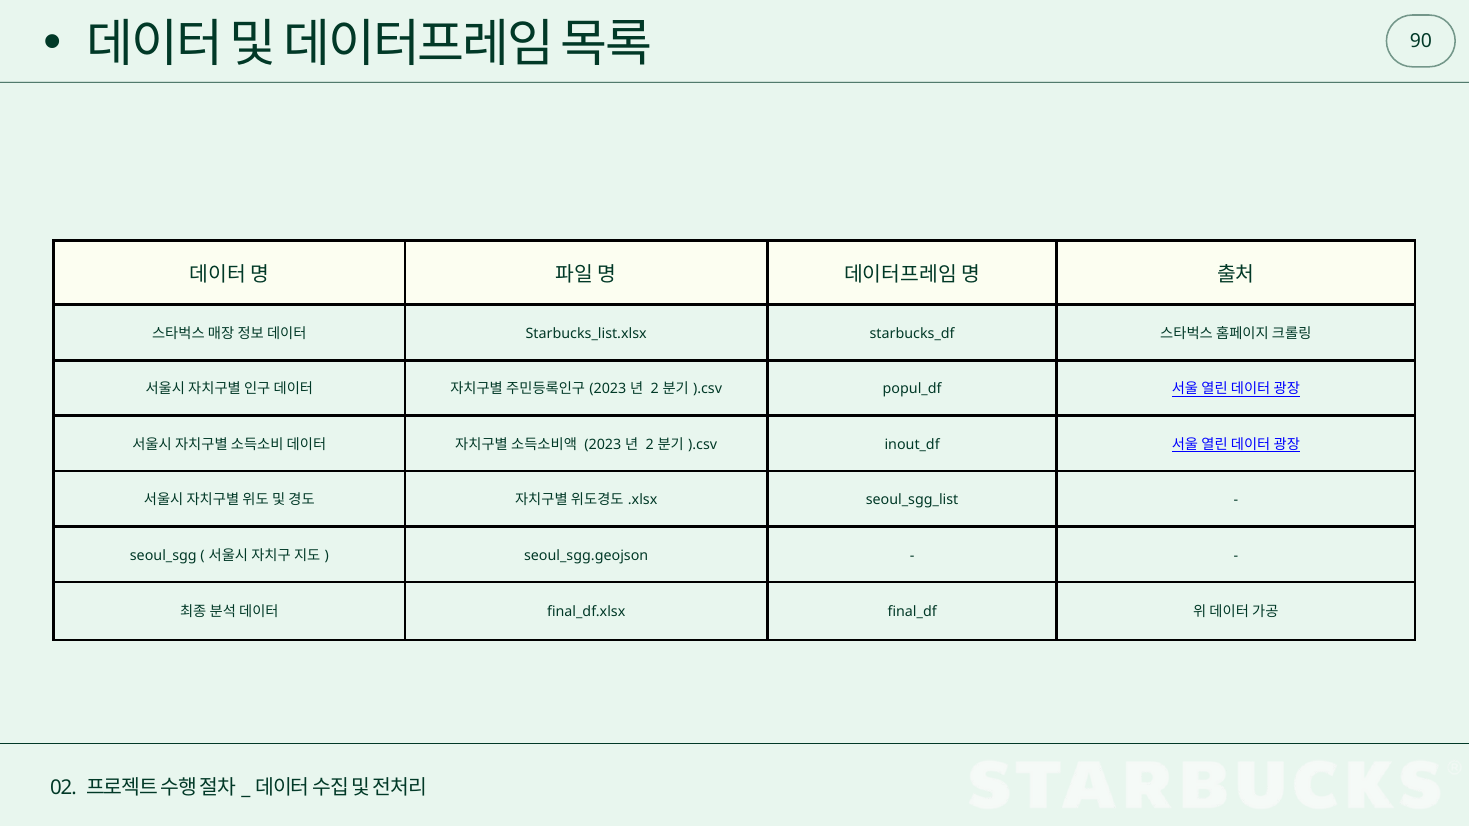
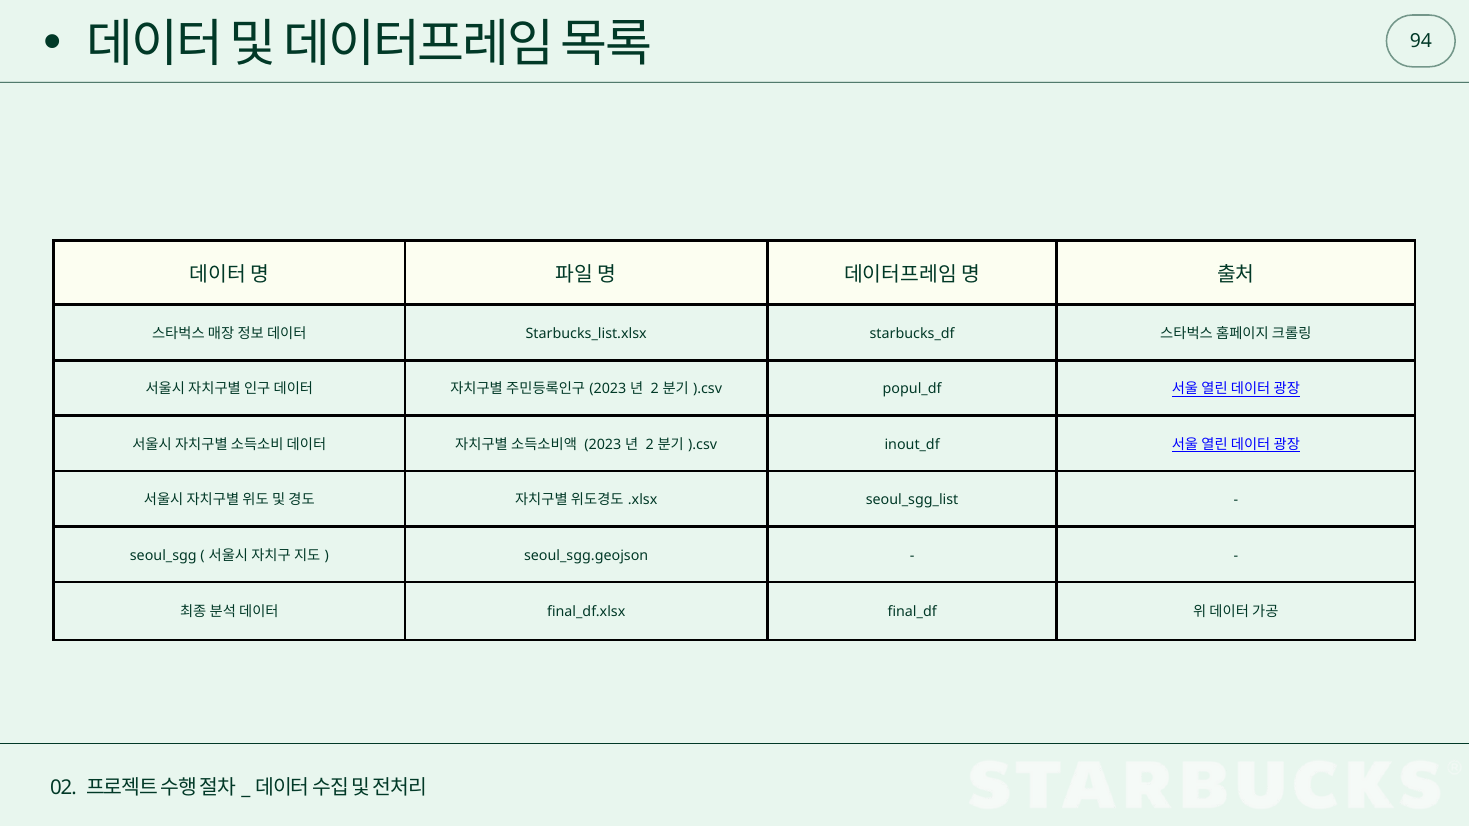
90: 90 -> 94 (1421, 41)
